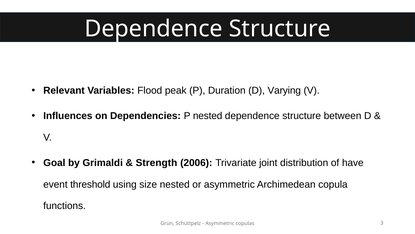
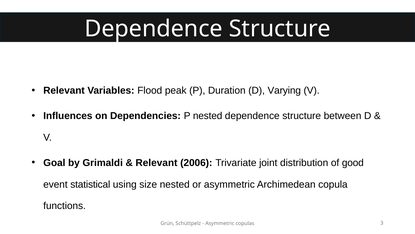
Strength: Strength -> Relevant (156, 162)
have: have -> good (353, 162)
threshold: threshold -> statistical (90, 184)
